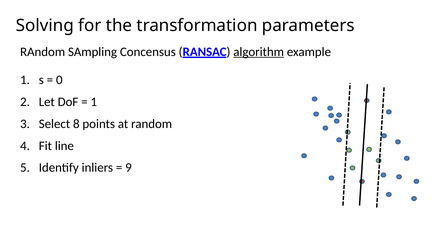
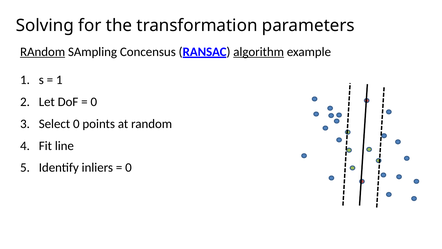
RAndom underline: none -> present (43, 52)
0: 0 -> 1 (59, 80)
1: 1 -> 0 (94, 102)
Select 8: 8 -> 0 (76, 124)
9: 9 -> 0 (128, 167)
